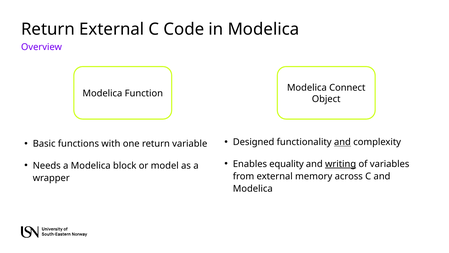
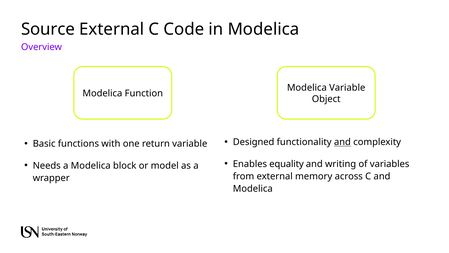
Return: Return -> Source (48, 29)
Modelica Connect: Connect -> Variable (347, 88)
writing underline: present -> none (341, 164)
